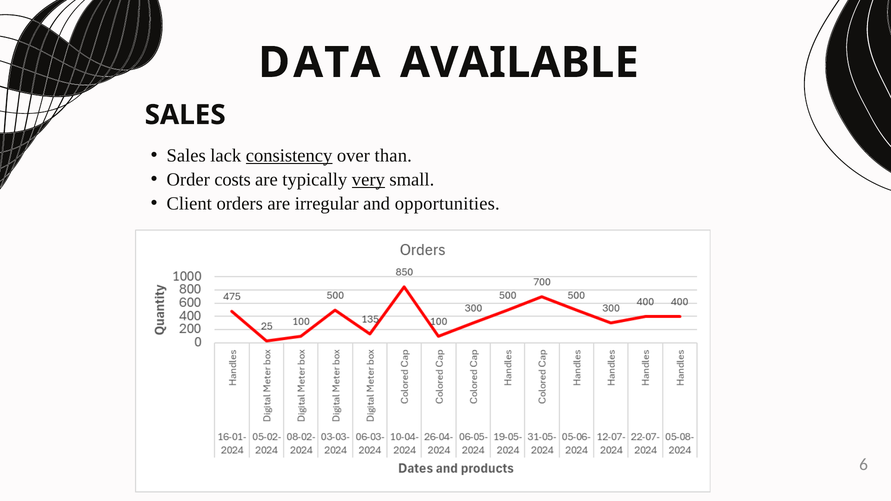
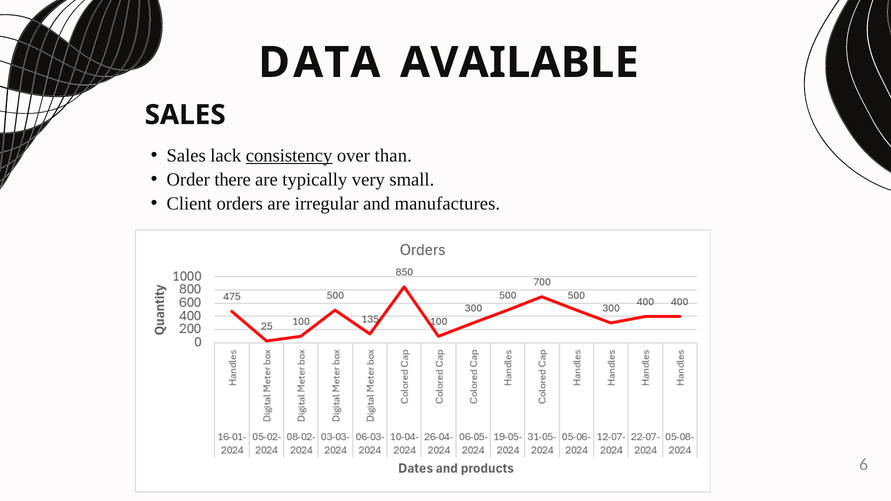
costs: costs -> there (233, 180)
very underline: present -> none (368, 180)
opportunities: opportunities -> manufactures (447, 204)
